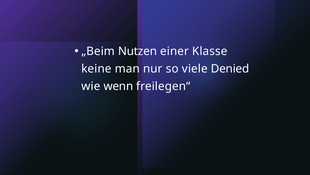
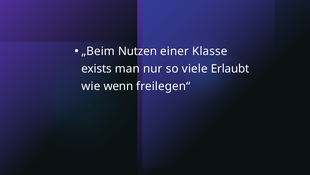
keine: keine -> exists (97, 69)
Denied: Denied -> Erlaubt (230, 69)
